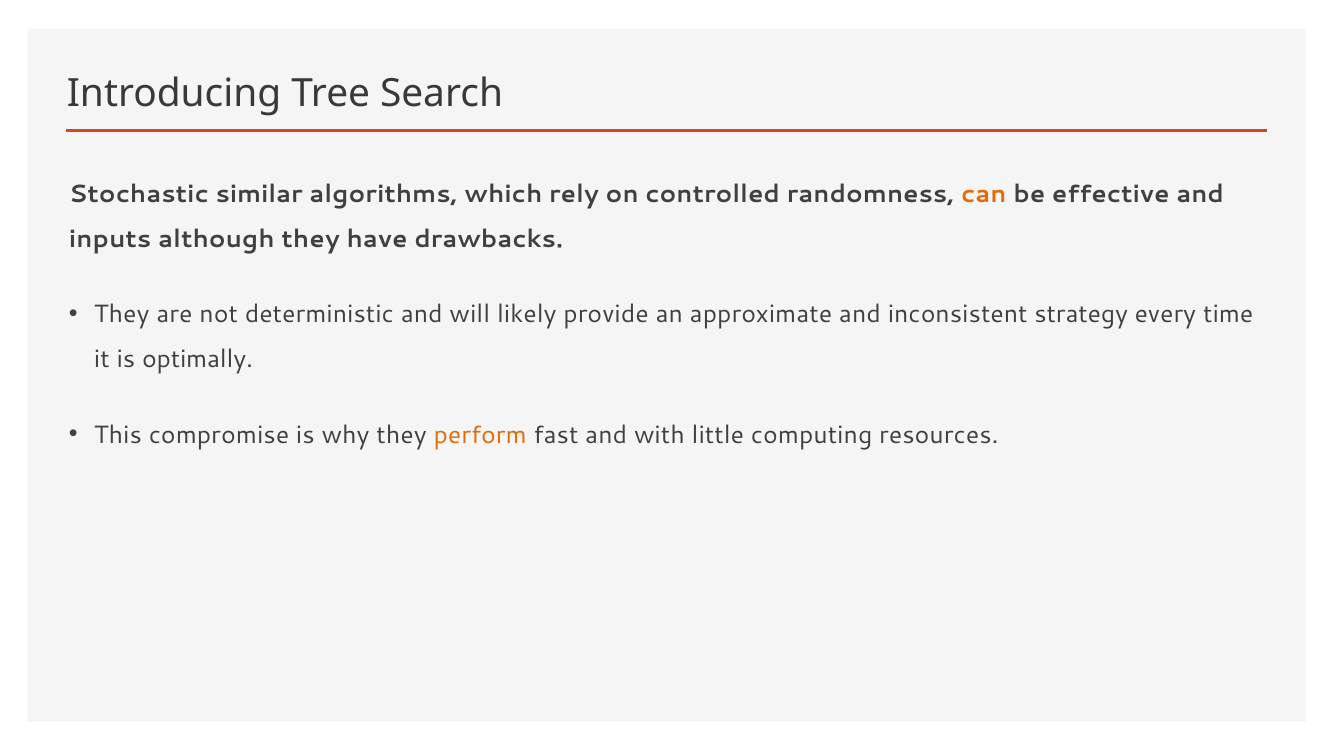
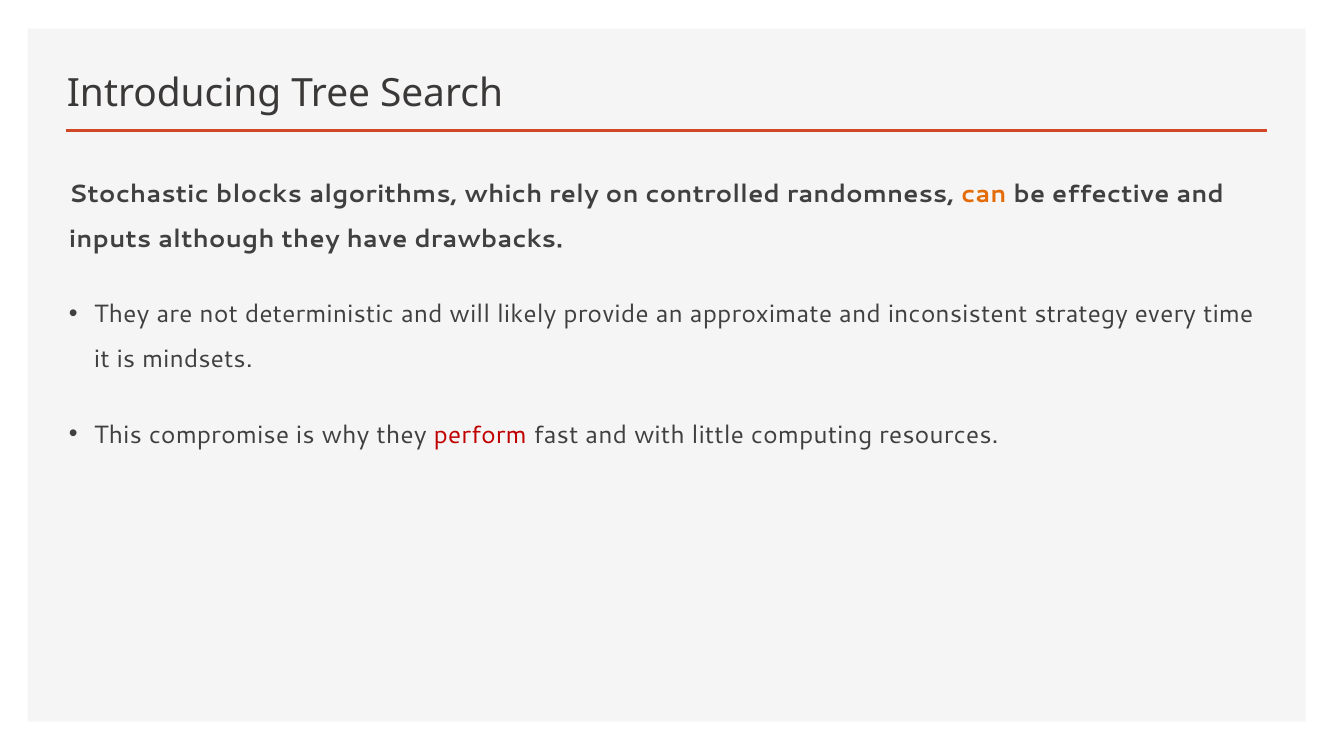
similar: similar -> blocks (259, 194)
optimally: optimally -> mindsets (197, 359)
perform colour: orange -> red (480, 435)
